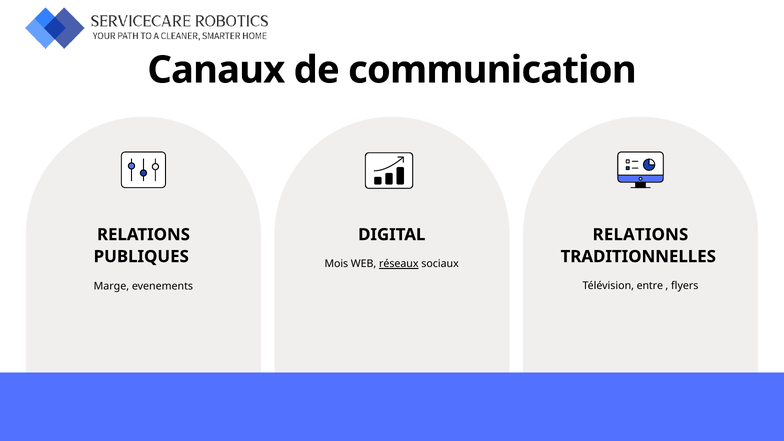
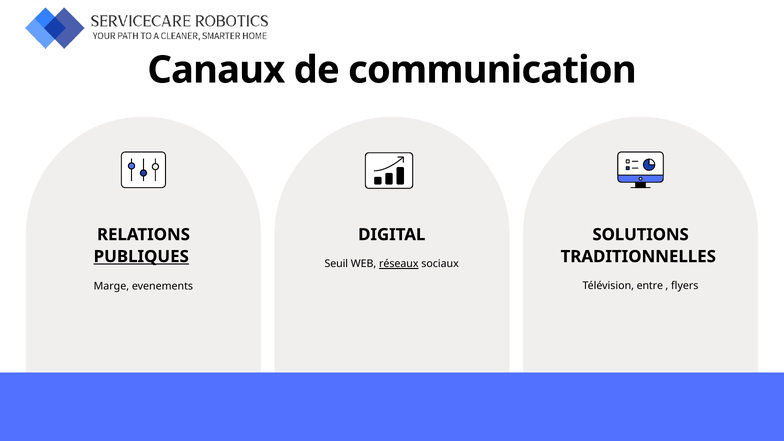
RELATIONS: RELATIONS -> SOLUTIONS (641, 235)
PUBLIQUES underline: none -> present (141, 257)
Mois: Mois -> Seuil (336, 264)
